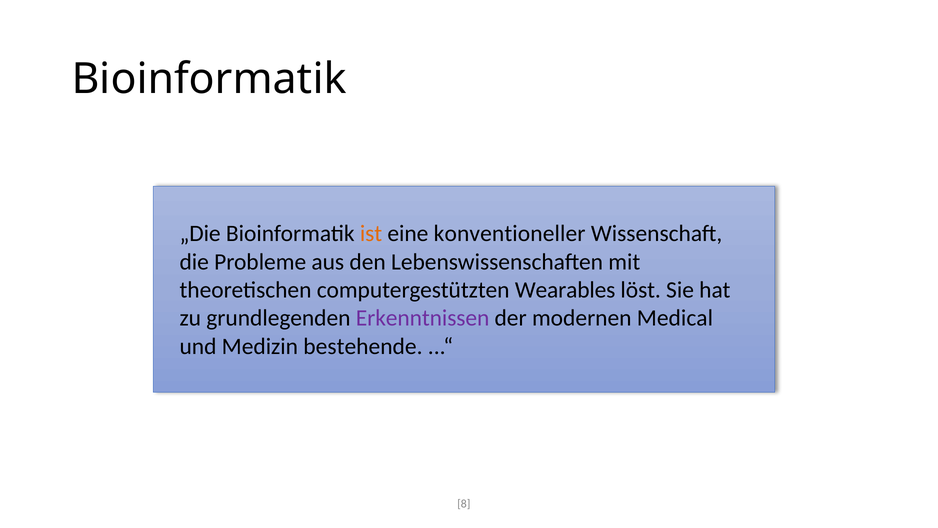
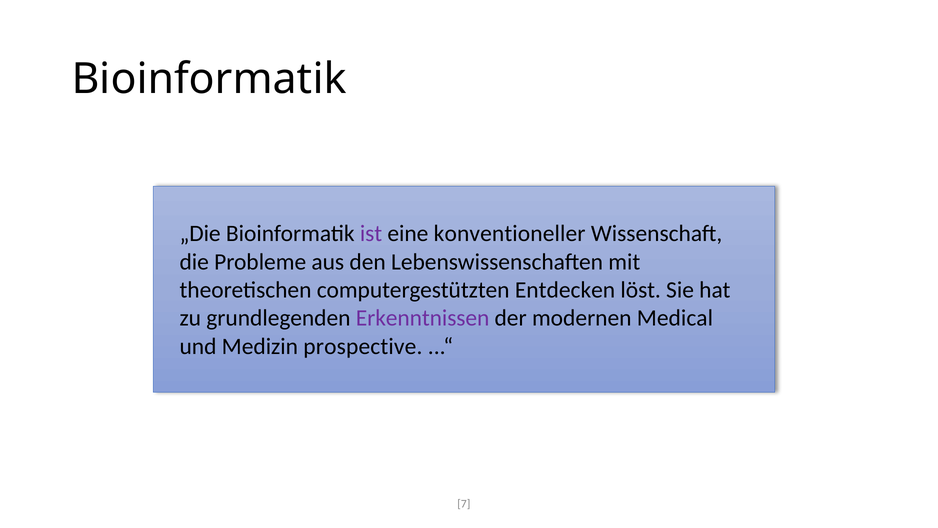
ist colour: orange -> purple (371, 234)
Wearables: Wearables -> Entdecken (565, 290)
bestehende: bestehende -> prospective (363, 346)
8: 8 -> 7 (464, 504)
